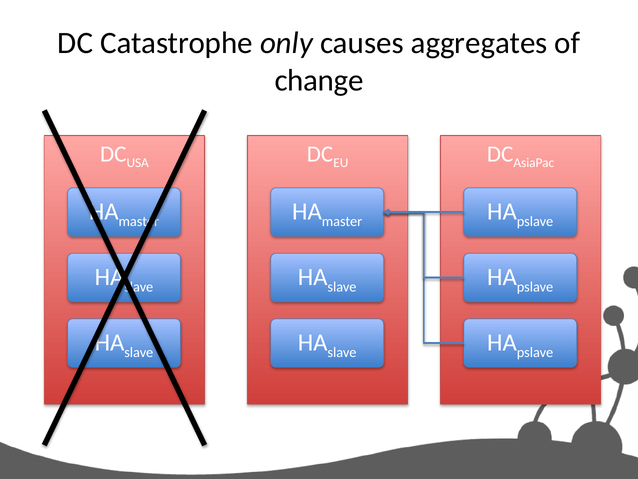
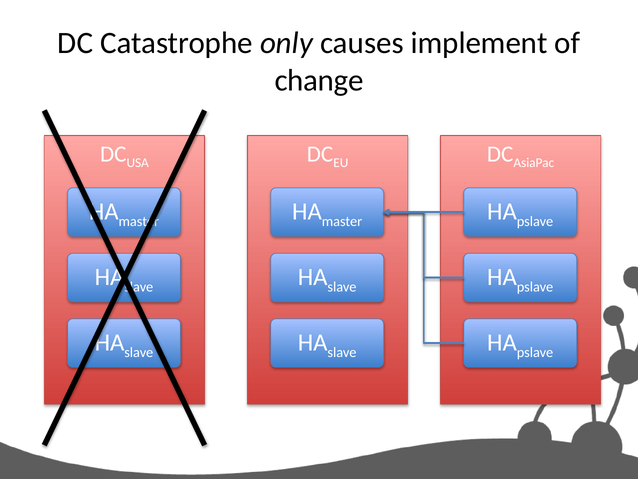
aggregates: aggregates -> implement (479, 43)
